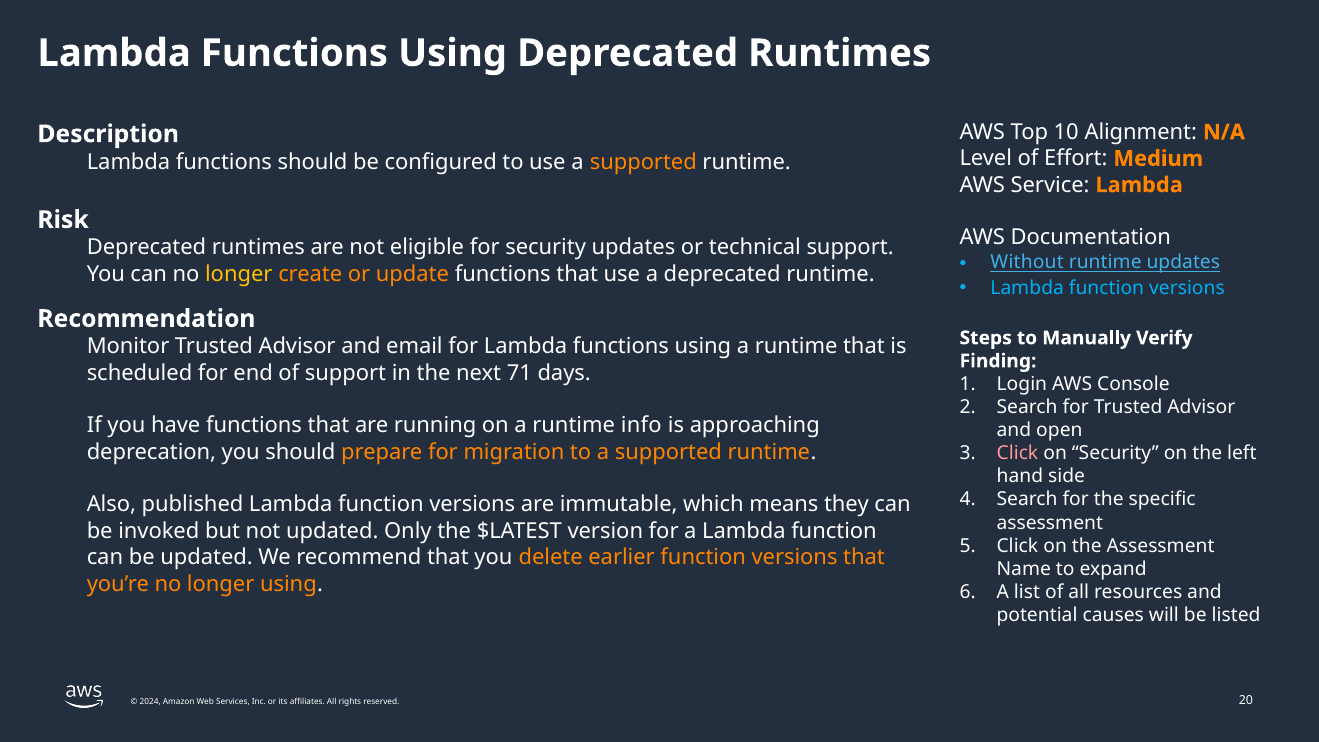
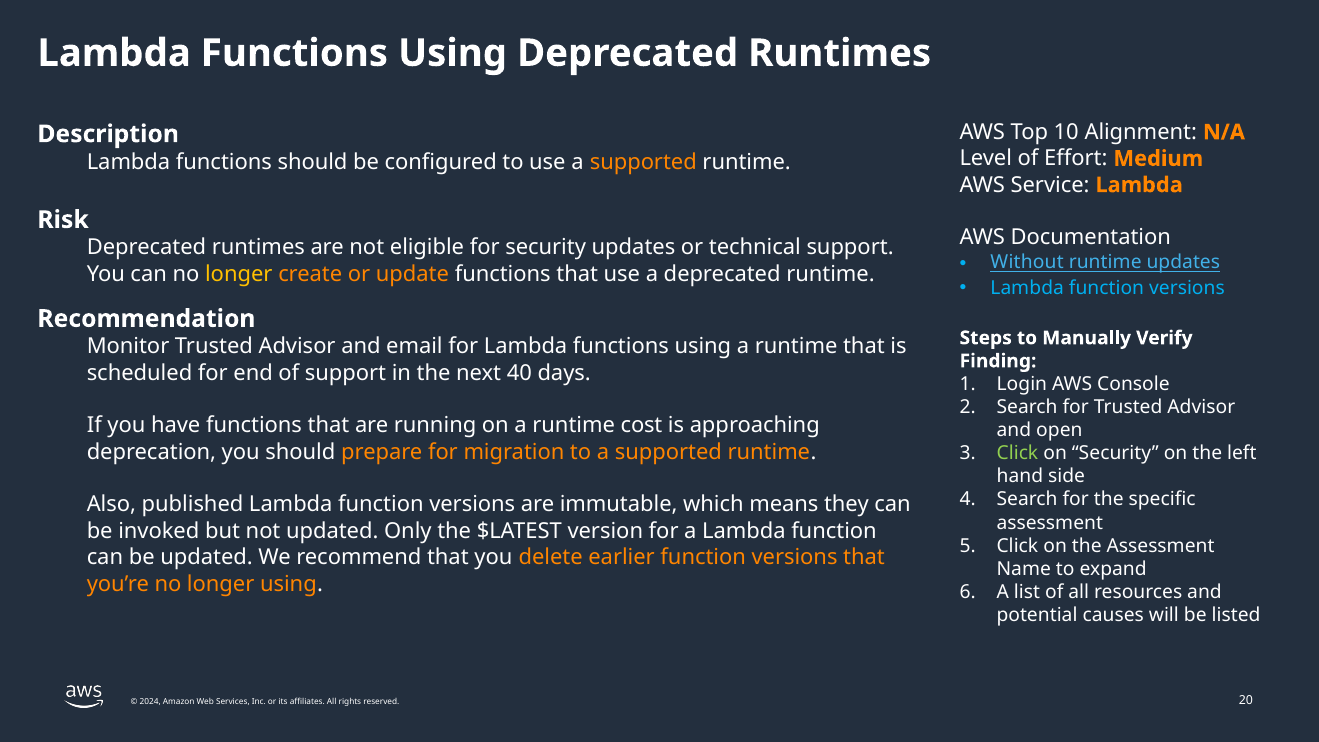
71: 71 -> 40 (519, 373)
info: info -> cost (642, 426)
Click colour: pink -> light green (1017, 453)
